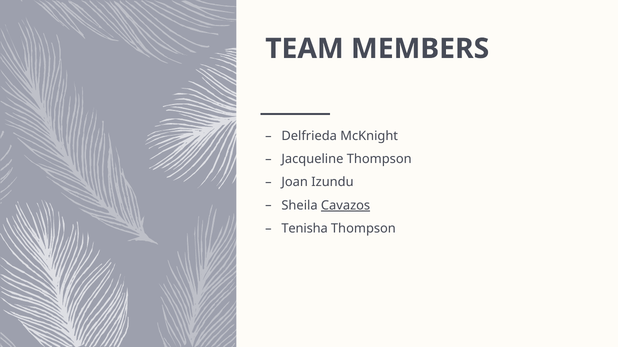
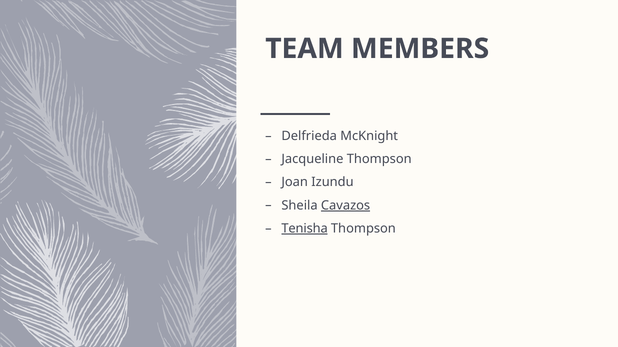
Tenisha underline: none -> present (305, 229)
